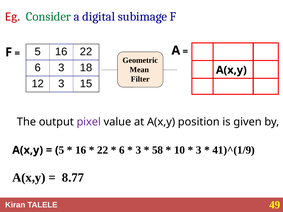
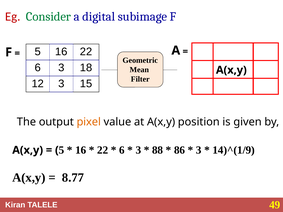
pixel colour: purple -> orange (89, 122)
58: 58 -> 88 (158, 150)
10: 10 -> 86 (180, 150)
41)^(1/9: 41)^(1/9 -> 14)^(1/9 (234, 150)
